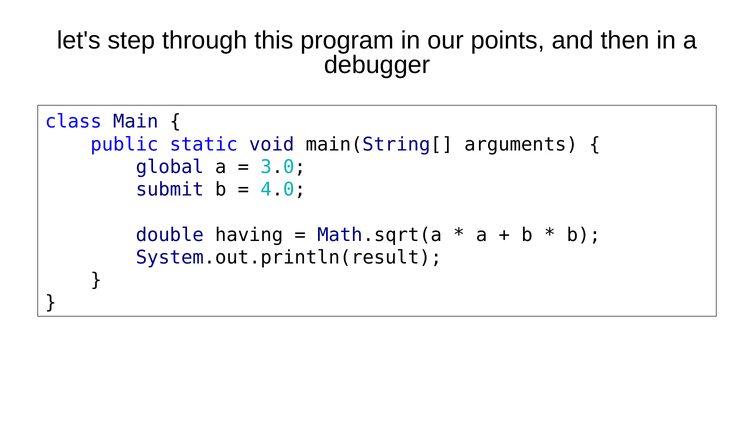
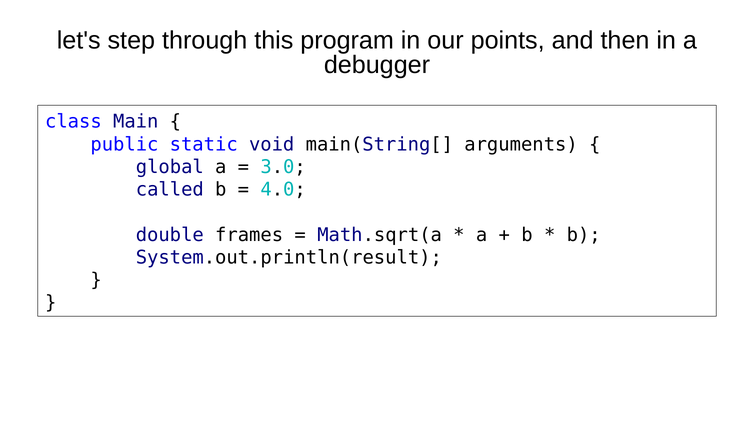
submit: submit -> called (170, 190)
having: having -> frames (249, 235)
